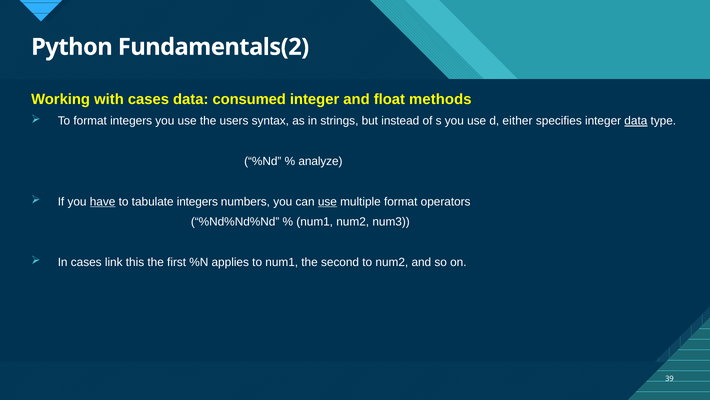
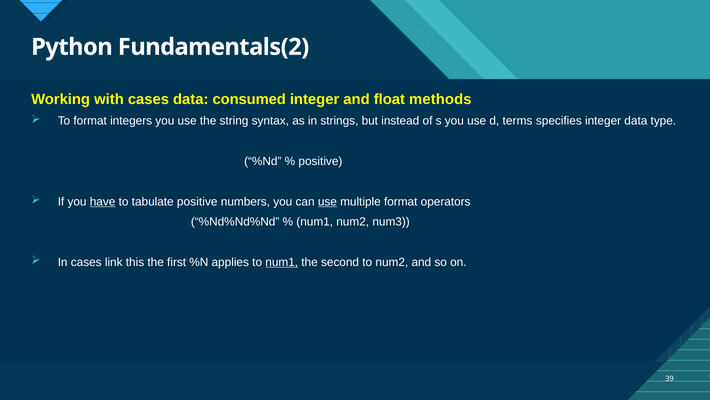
users: users -> string (234, 121)
either: either -> terms (518, 121)
data underline: present -> none (636, 121)
analyze: analyze -> positive (320, 161)
tabulate integers: integers -> positive (197, 201)
num1 underline: none -> present (282, 262)
